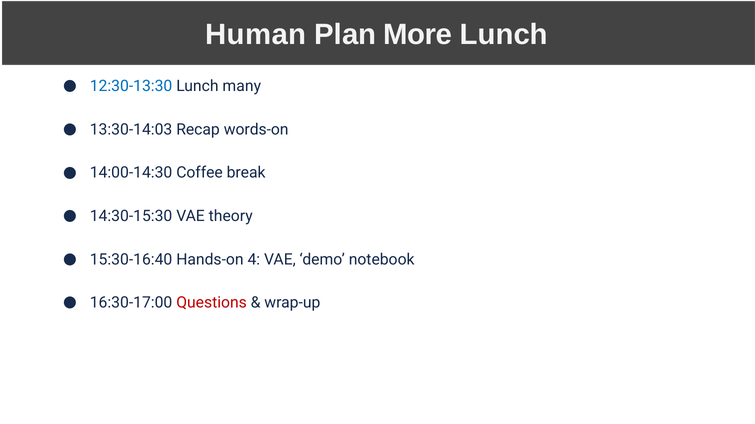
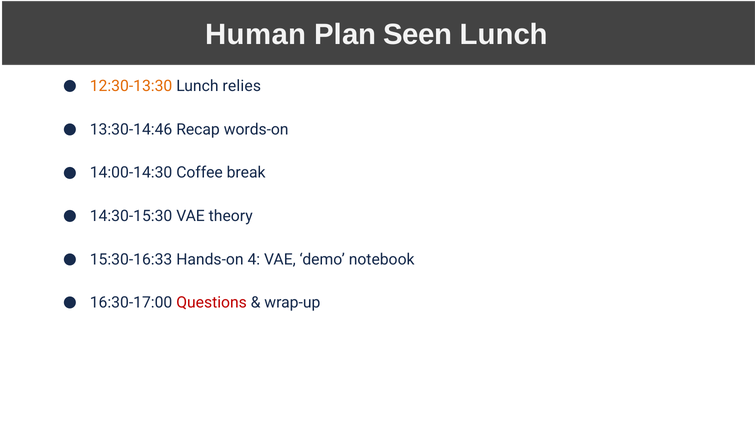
More: More -> Seen (418, 35)
12:30-13:30 colour: blue -> orange (131, 86)
many: many -> relies (242, 86)
13:30-14:03: 13:30-14:03 -> 13:30-14:46 (131, 130)
15:30-16:40: 15:30-16:40 -> 15:30-16:33 (131, 260)
